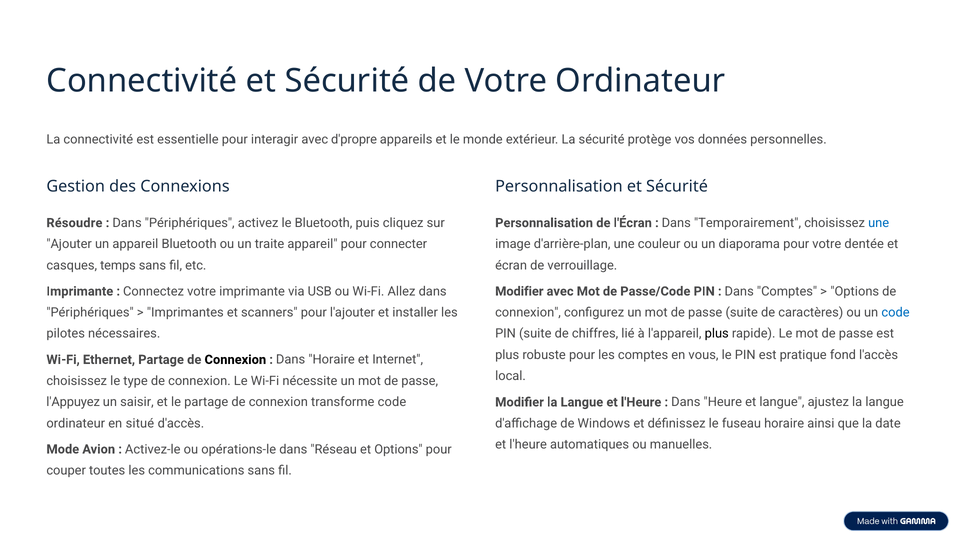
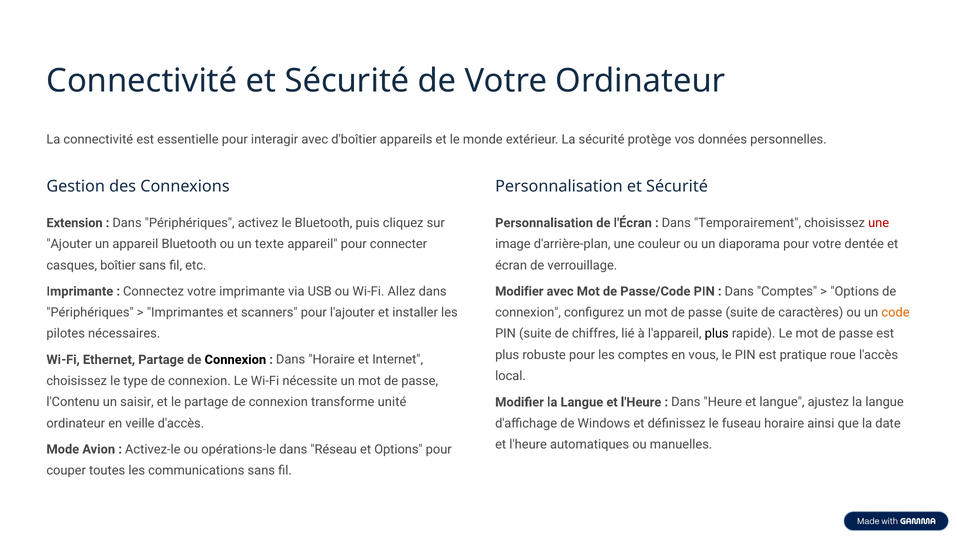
d'propre: d'propre -> d'boîtier (354, 139)
Résoudre: Résoudre -> Extension (75, 223)
une colour: blue -> red (879, 223)
traite: traite -> texte (269, 244)
temps: temps -> boîtier (118, 265)
code colour: blue -> orange (896, 312)
fond: fond -> roue (843, 355)
l'Appuyez: l'Appuyez -> l'Contenu (73, 402)
transforme code: code -> unité (392, 402)
situé: situé -> veille (140, 423)
